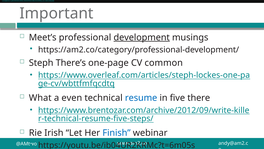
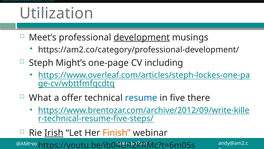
Important: Important -> Utilization (56, 13)
There’s: There’s -> Might’s (71, 63)
common: common -> including (164, 63)
even: even -> offer (72, 98)
Irish underline: none -> present (54, 133)
Finish colour: blue -> orange (117, 133)
